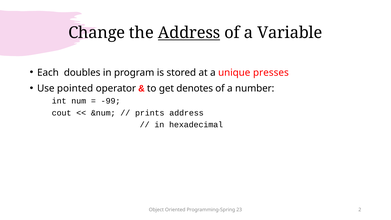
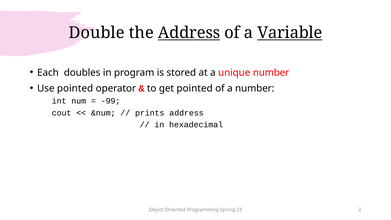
Change: Change -> Double (97, 33)
Variable underline: none -> present (290, 33)
unique presses: presses -> number (271, 73)
get denotes: denotes -> pointed (195, 88)
